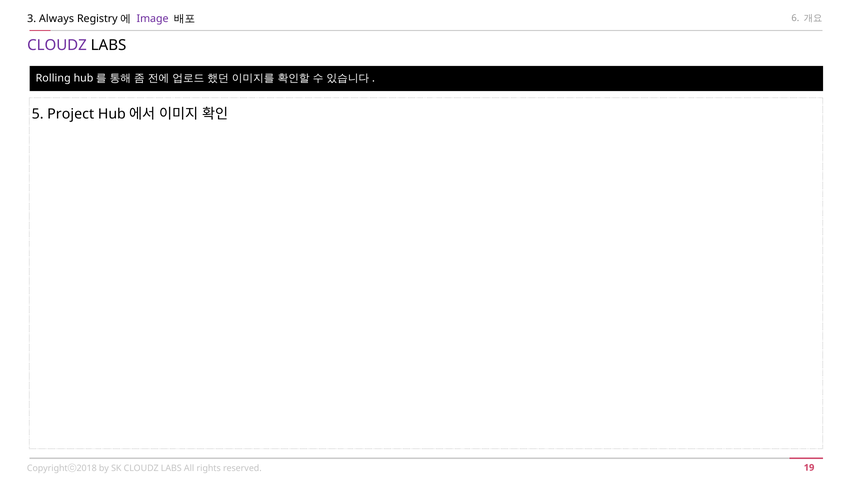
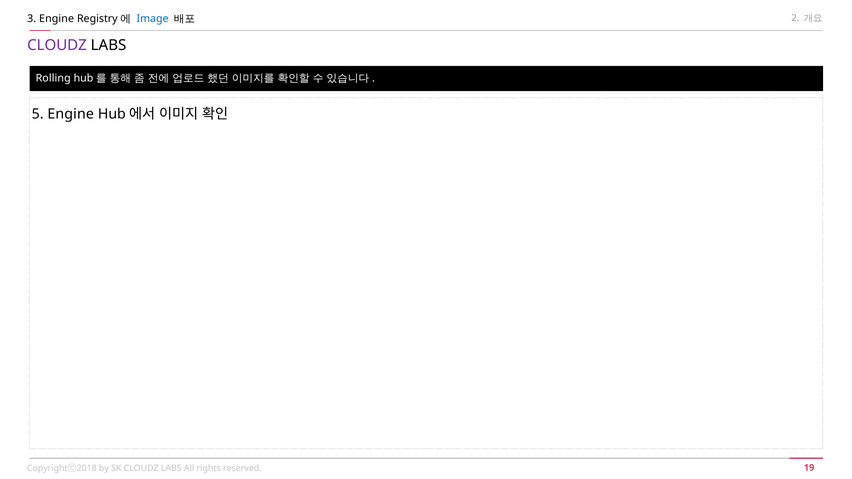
3 Always: Always -> Engine (57, 19)
Image colour: purple -> blue (153, 19)
6: 6 -> 2 (795, 18)
5 Project: Project -> Engine (71, 114)
